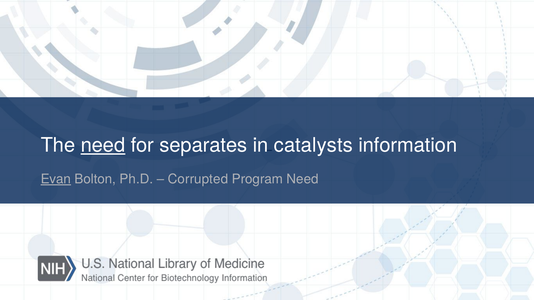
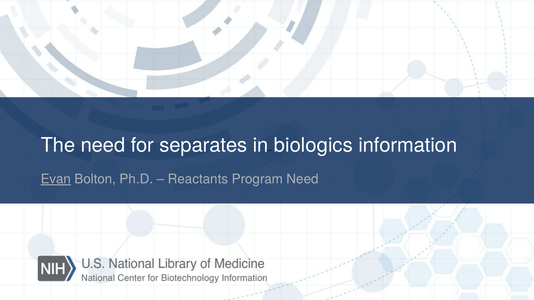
need underline: present -> none (103, 146)
catalysts: catalysts -> biologics (313, 146)
Corrupted: Corrupted -> Reactants (198, 179)
